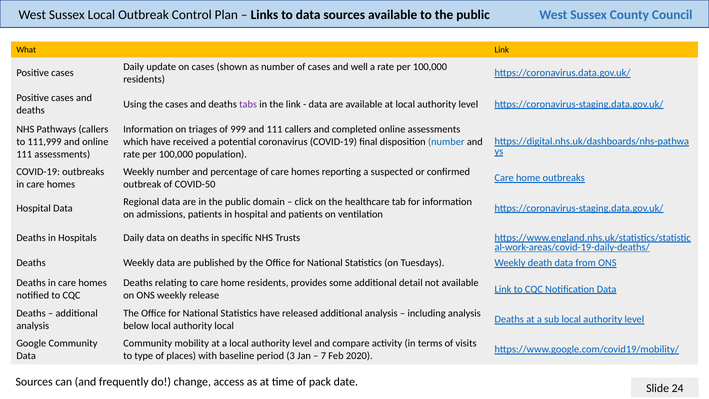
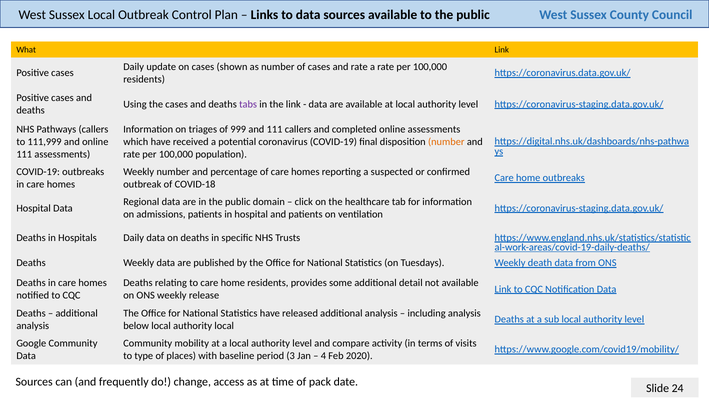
cases and well: well -> rate (359, 67)
number colour: blue -> orange (446, 142)
COVID-50: COVID-50 -> COVID-18 (195, 184)
7: 7 -> 4 (323, 356)
